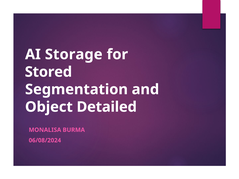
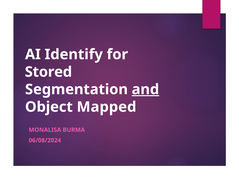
Storage: Storage -> Identify (74, 54)
and underline: none -> present (145, 90)
Detailed: Detailed -> Mapped (107, 107)
